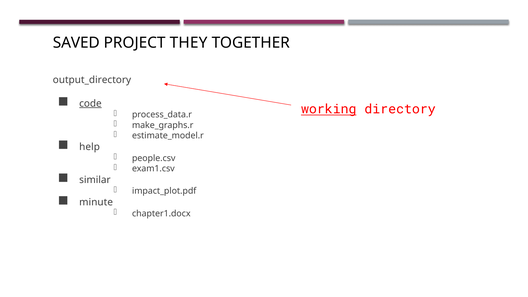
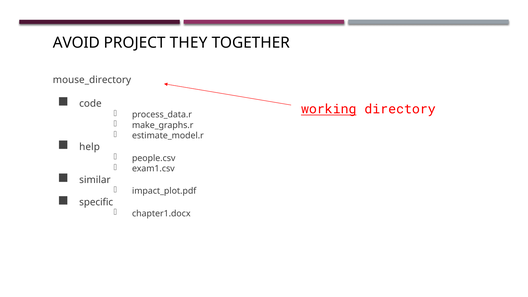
SAVED: SAVED -> AVOID (76, 43)
output_directory: output_directory -> mouse_directory (92, 80)
code underline: present -> none (90, 103)
minute: minute -> specific (96, 202)
